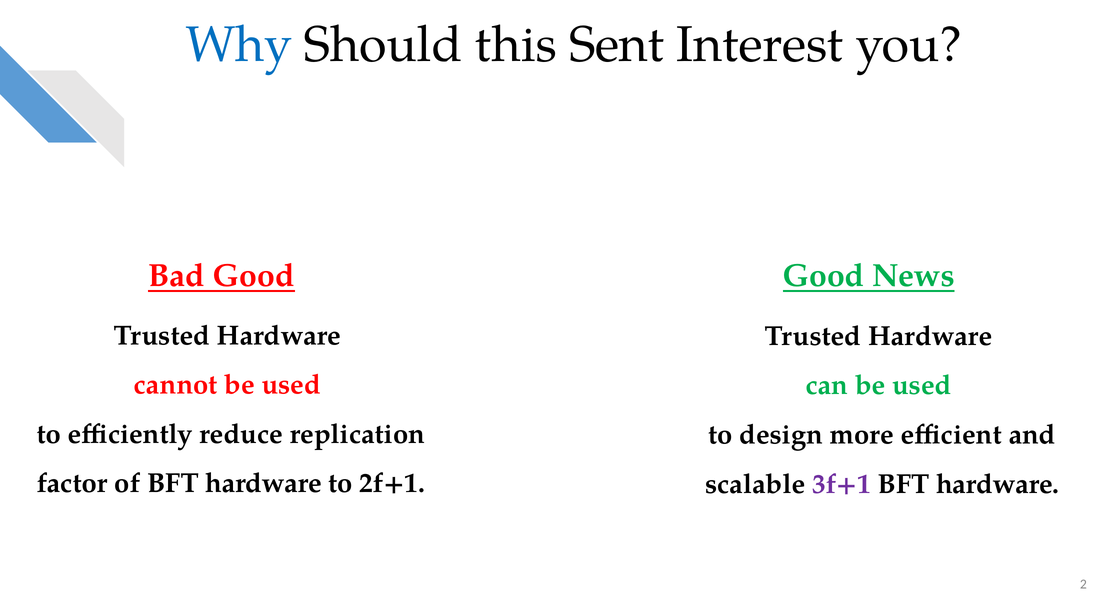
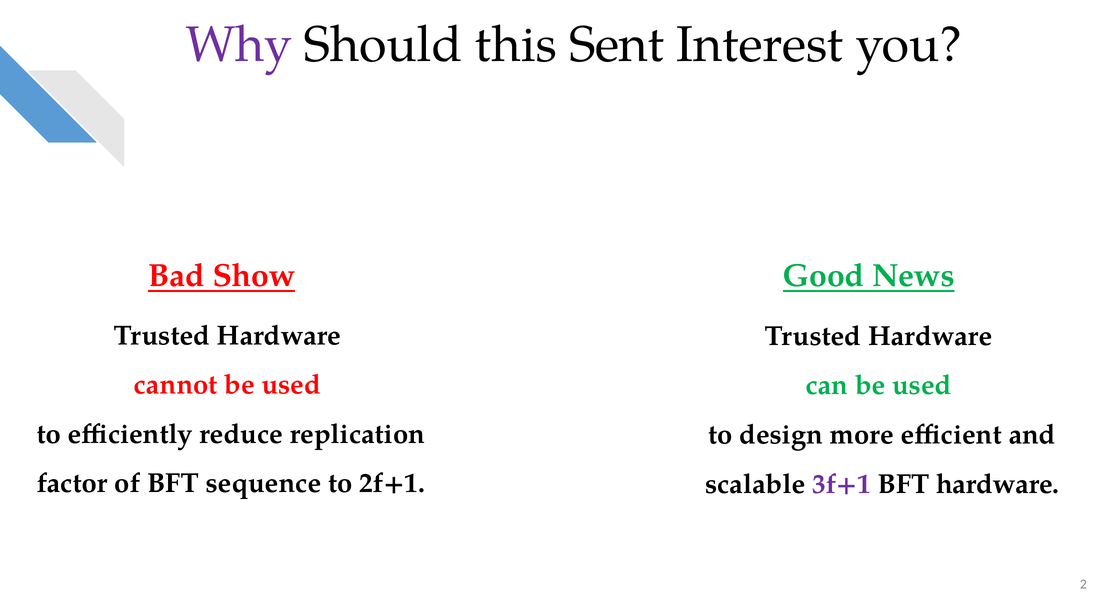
Why colour: blue -> purple (239, 45)
Bad Good: Good -> Show (254, 276)
of BFT hardware: hardware -> sequence (263, 483)
